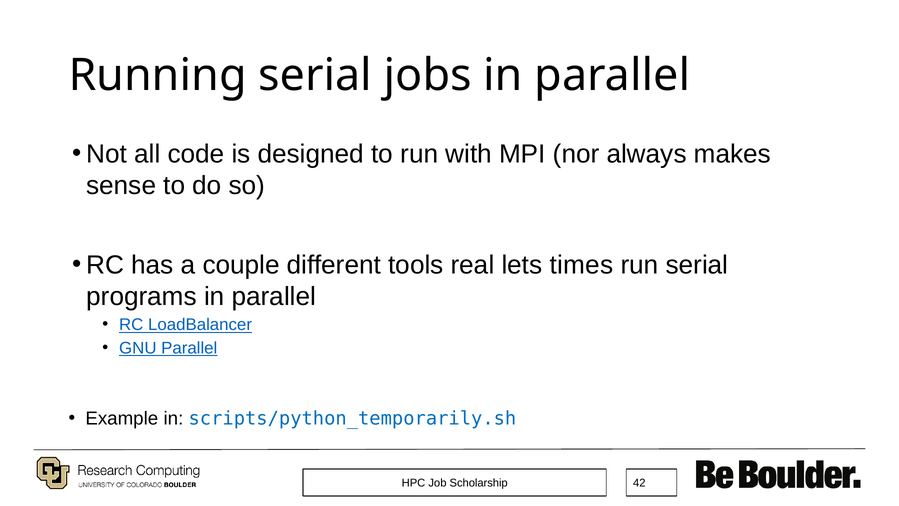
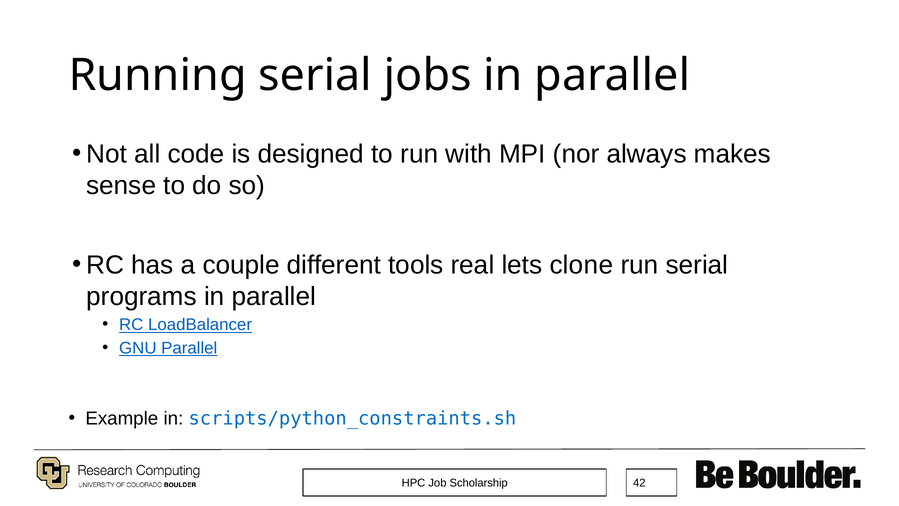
times: times -> clone (581, 265)
scripts/python_temporarily.sh: scripts/python_temporarily.sh -> scripts/python_constraints.sh (352, 418)
